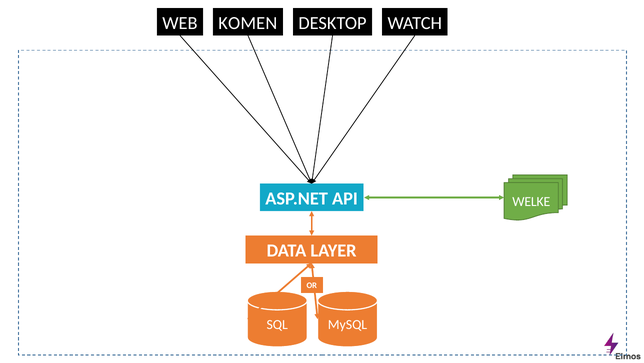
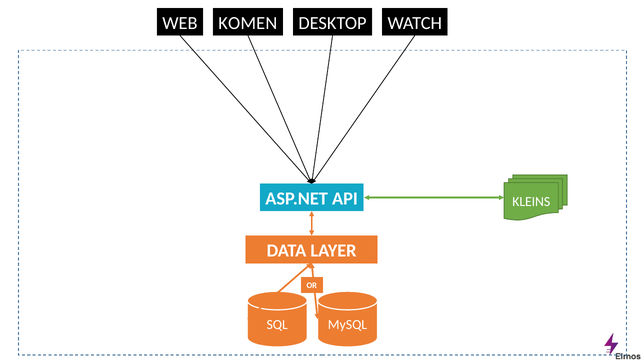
WELKE: WELKE -> KLEINS (531, 201)
